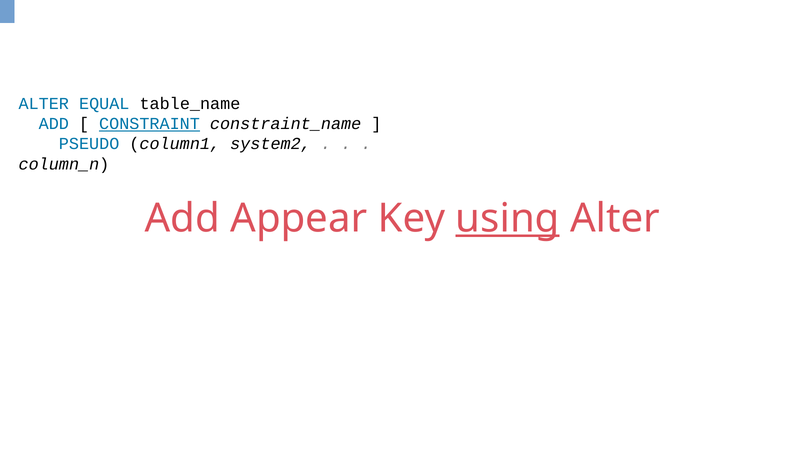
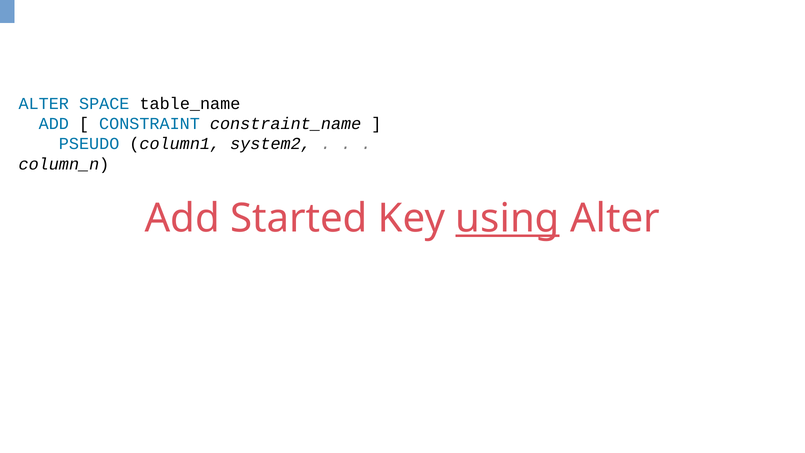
EQUAL: EQUAL -> SPACE (104, 104)
CONSTRAINT underline: present -> none (149, 124)
Appear: Appear -> Started (299, 218)
